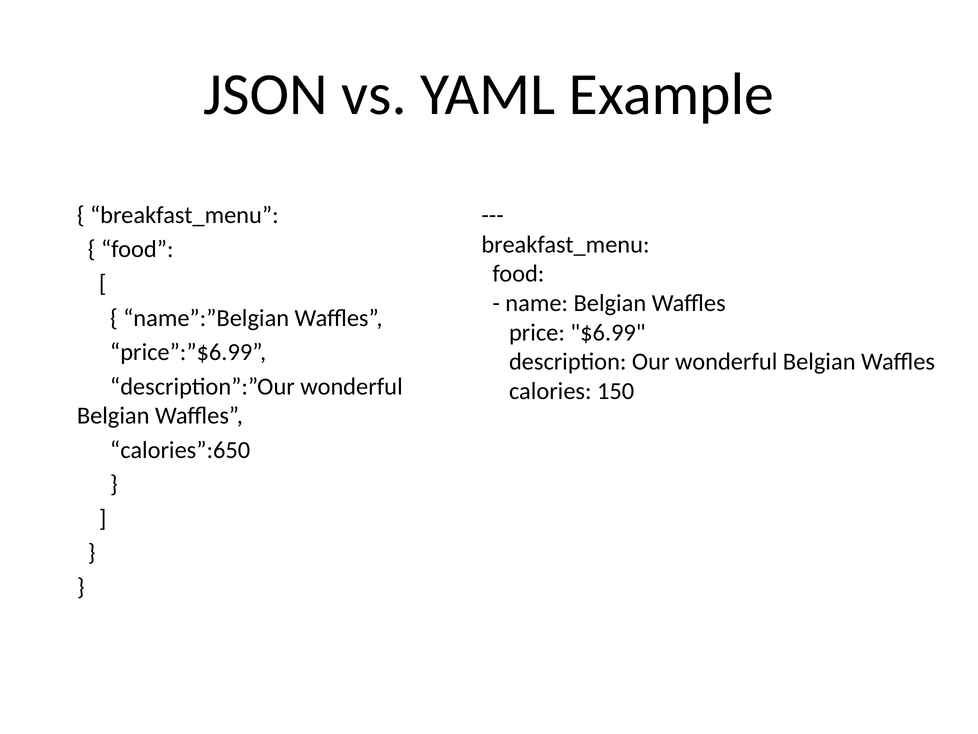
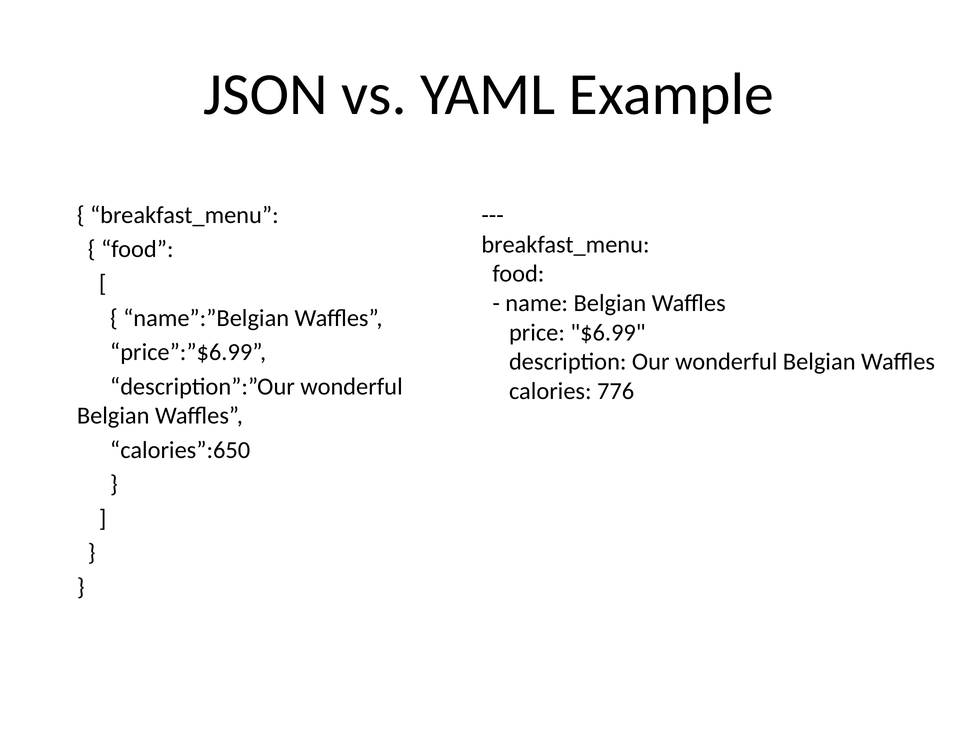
150: 150 -> 776 (616, 391)
